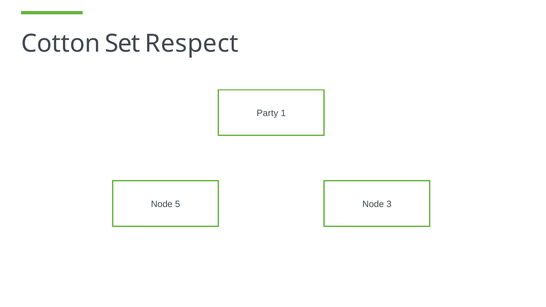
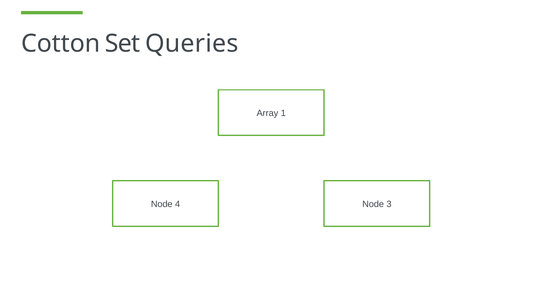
Respect: Respect -> Queries (192, 44)
Party: Party -> Array (267, 113)
5: 5 -> 4 (178, 204)
